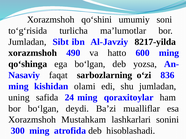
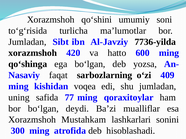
8217-yilda: 8217-yilda -> 7736-yilda (155, 42)
490: 490 -> 420 (73, 53)
836: 836 -> 409 (167, 75)
olami: olami -> voqеa (85, 87)
24: 24 -> 77 (69, 98)
